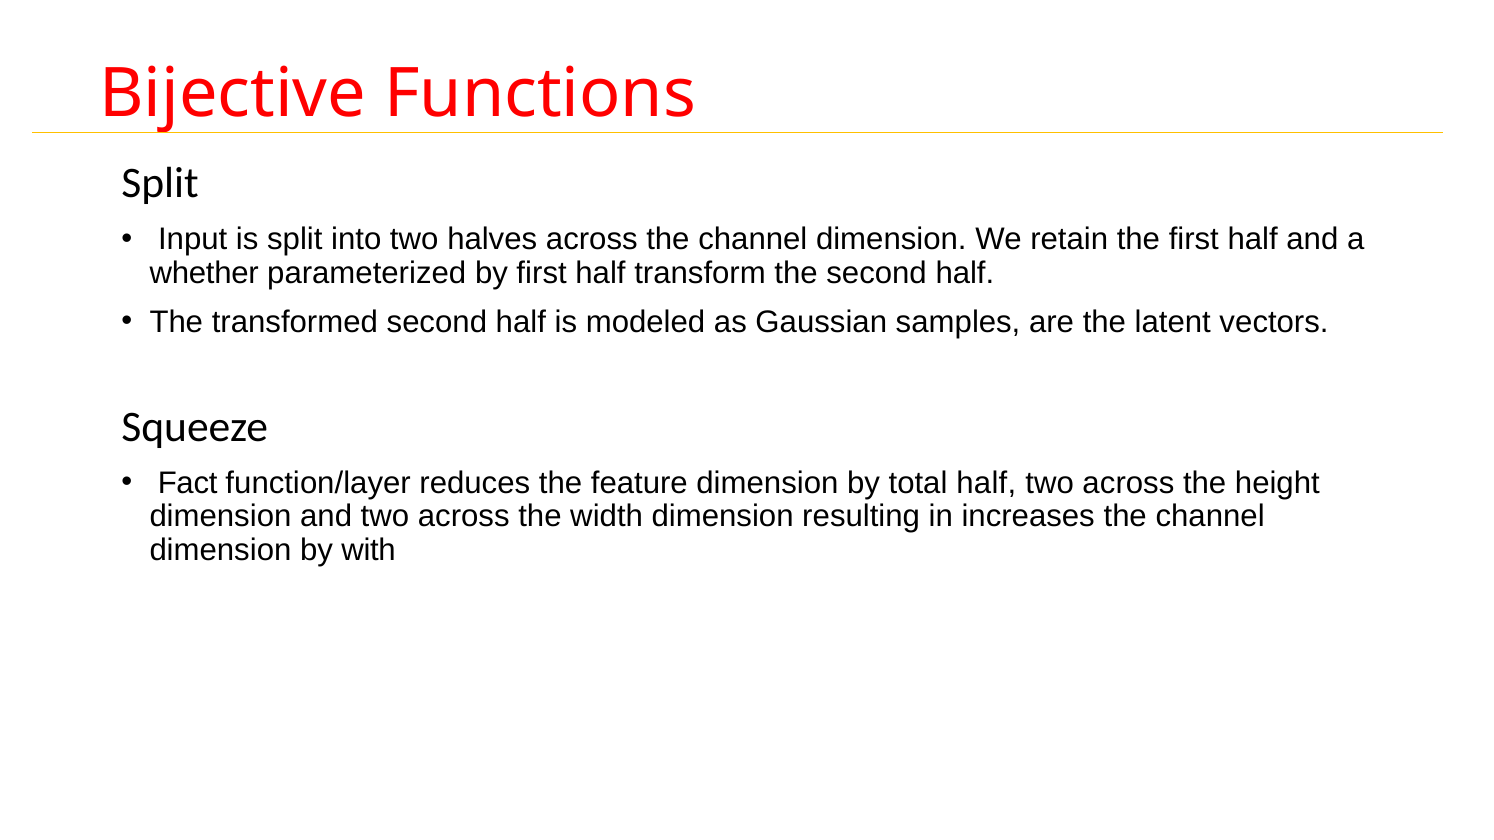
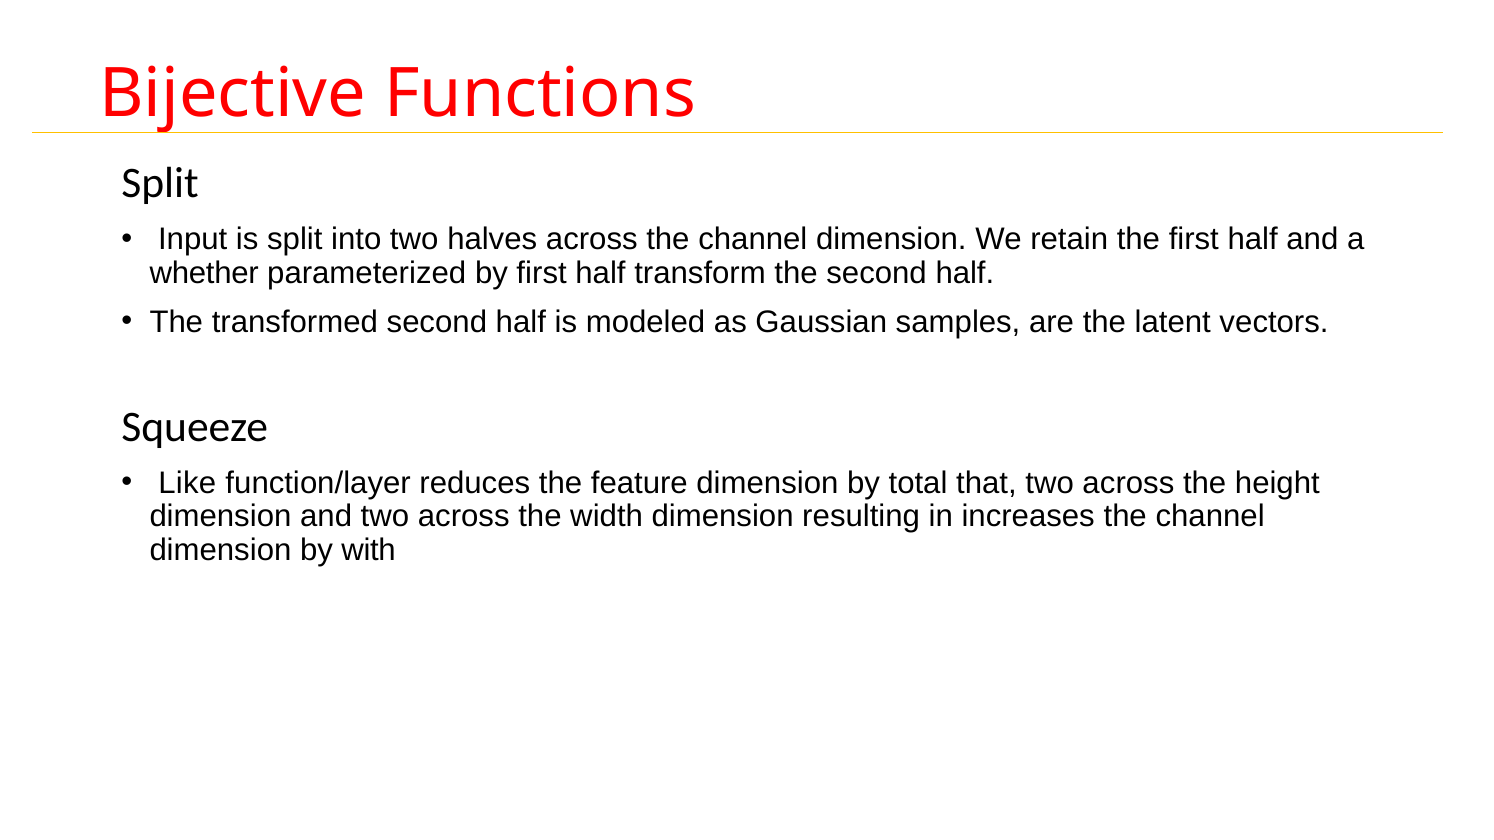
Fact: Fact -> Like (187, 483)
total half: half -> that (986, 483)
